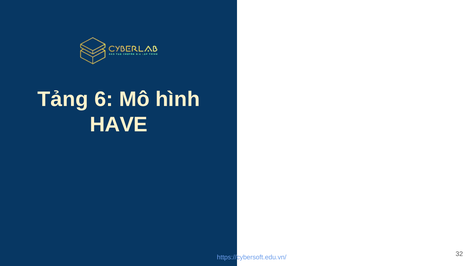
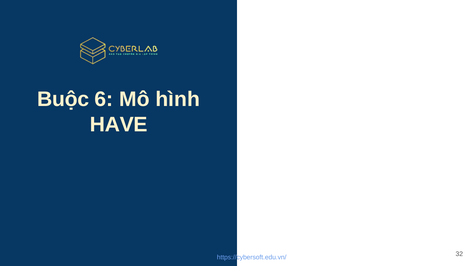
Tảng: Tảng -> Buộc (63, 100)
